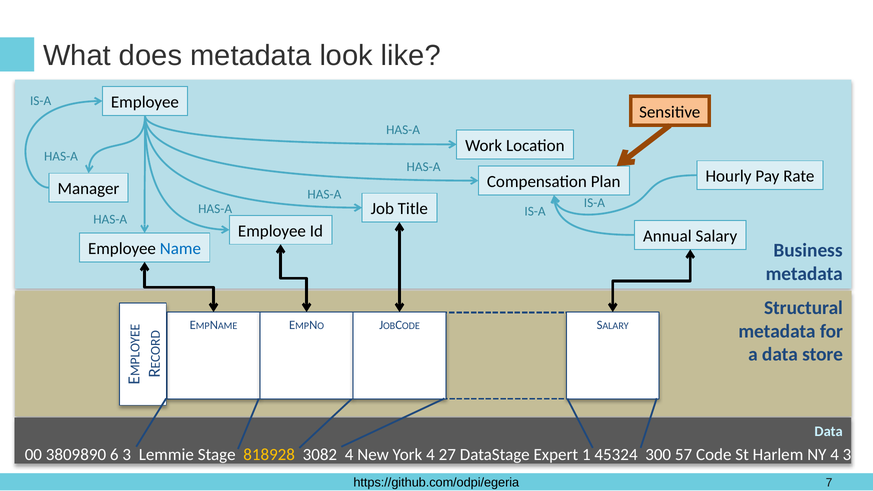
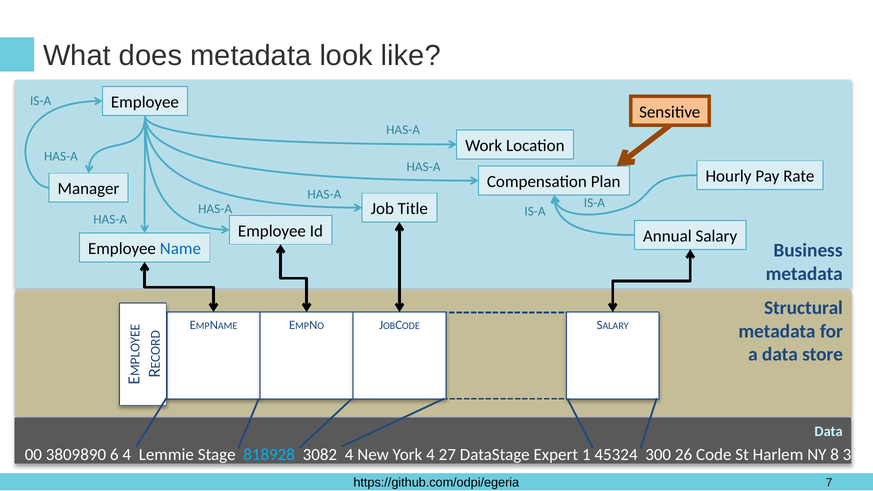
6 3: 3 -> 4 (127, 455)
818928 colour: yellow -> light blue (269, 455)
57: 57 -> 26 (684, 455)
NY 4: 4 -> 8 (835, 455)
